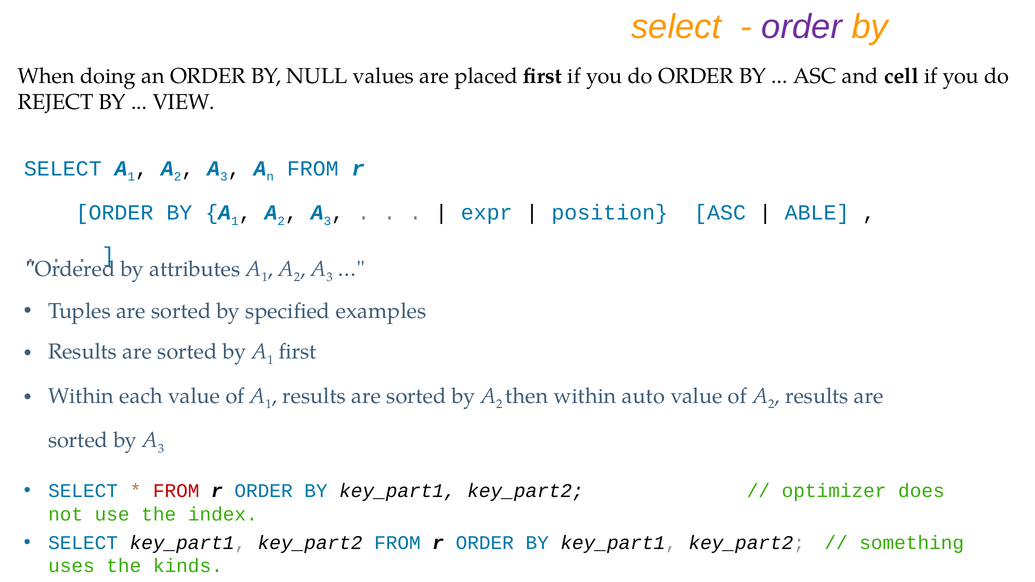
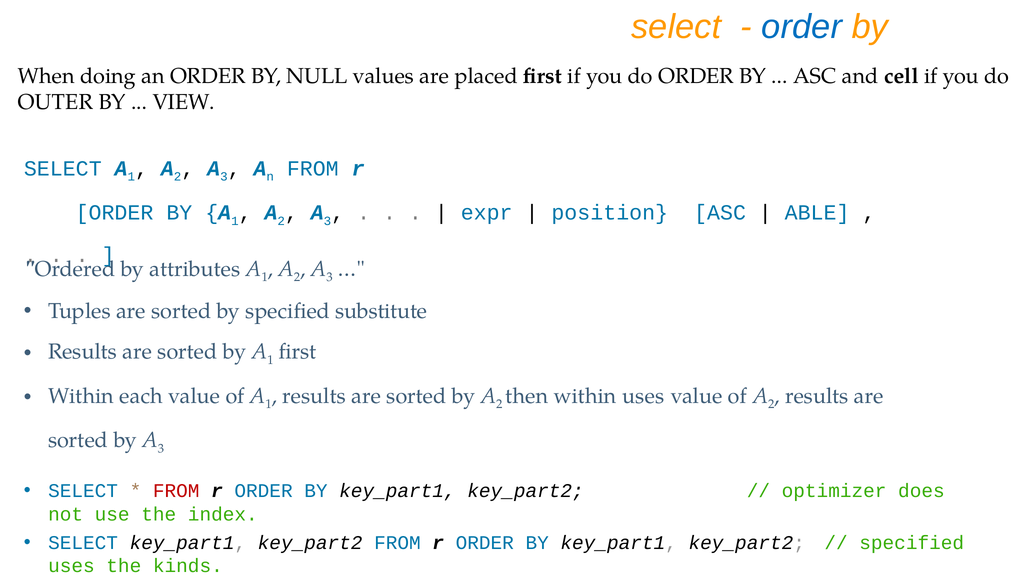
order colour: purple -> blue (802, 27)
REJECT: REJECT -> OUTER (55, 102)
examples: examples -> substitute (381, 311)
within auto: auto -> uses (643, 396)
something: something -> specified (912, 543)
